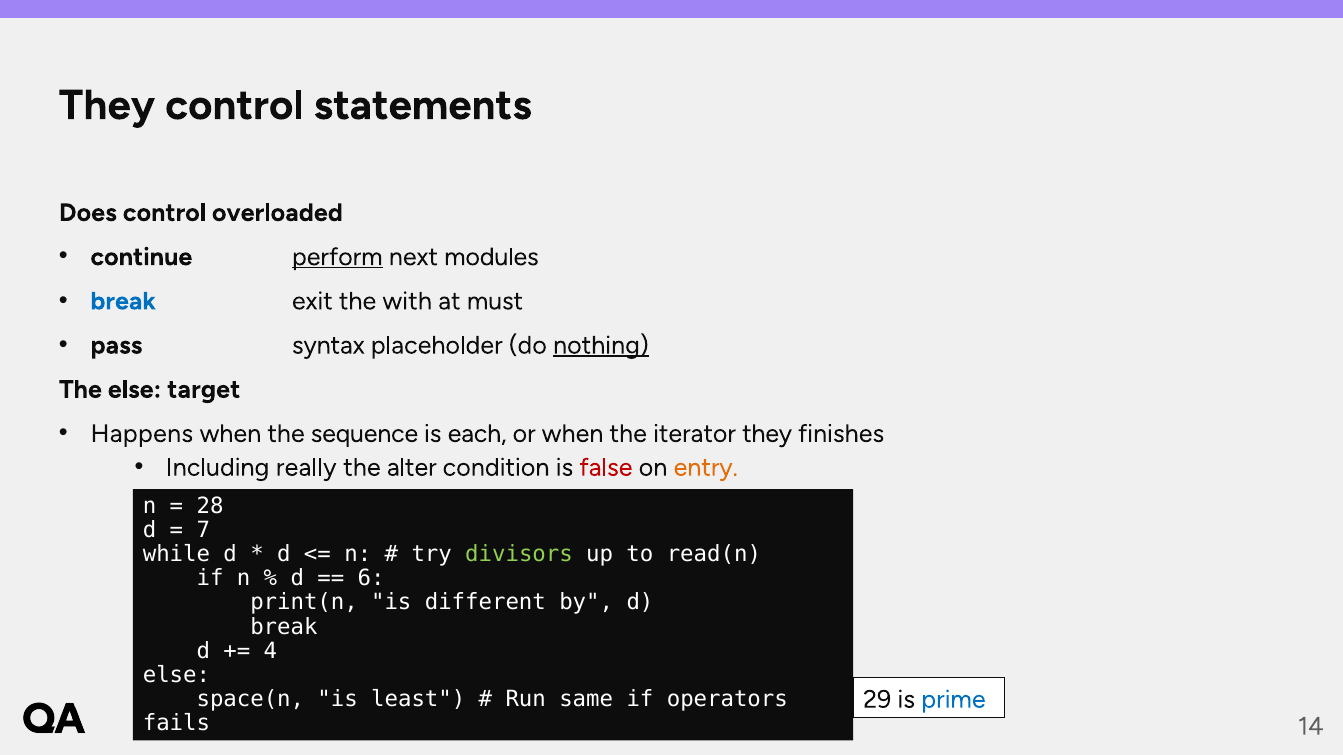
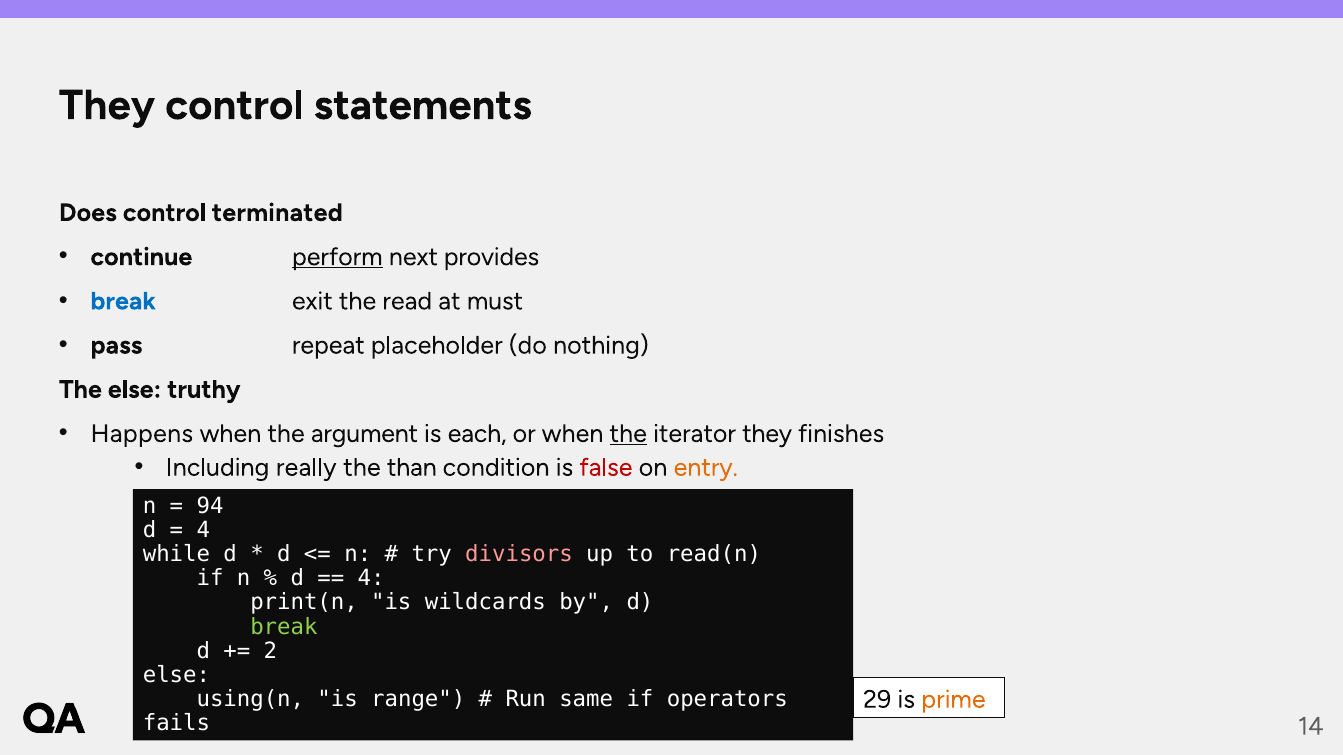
overloaded: overloaded -> terminated (277, 213)
modules: modules -> provides (491, 257)
with: with -> read (407, 301)
syntax: syntax -> repeat (328, 345)
nothing underline: present -> none (601, 345)
target: target -> truthy (204, 390)
sequence: sequence -> argument (364, 434)
the underline: none -> present (628, 434)
alter: alter -> than (412, 468)
28: 28 -> 94 (210, 506)
7: 7 -> 4 (203, 530)
divisors colour: light green -> pink (519, 555)
6: 6 -> 4 (371, 579)
different: different -> wildcards (485, 603)
break colour: white -> light green (284, 627)
4: 4 -> 2 (270, 651)
prime colour: blue -> orange (953, 700)
space(n: space(n -> using(n (250, 699)
least: least -> range (418, 699)
